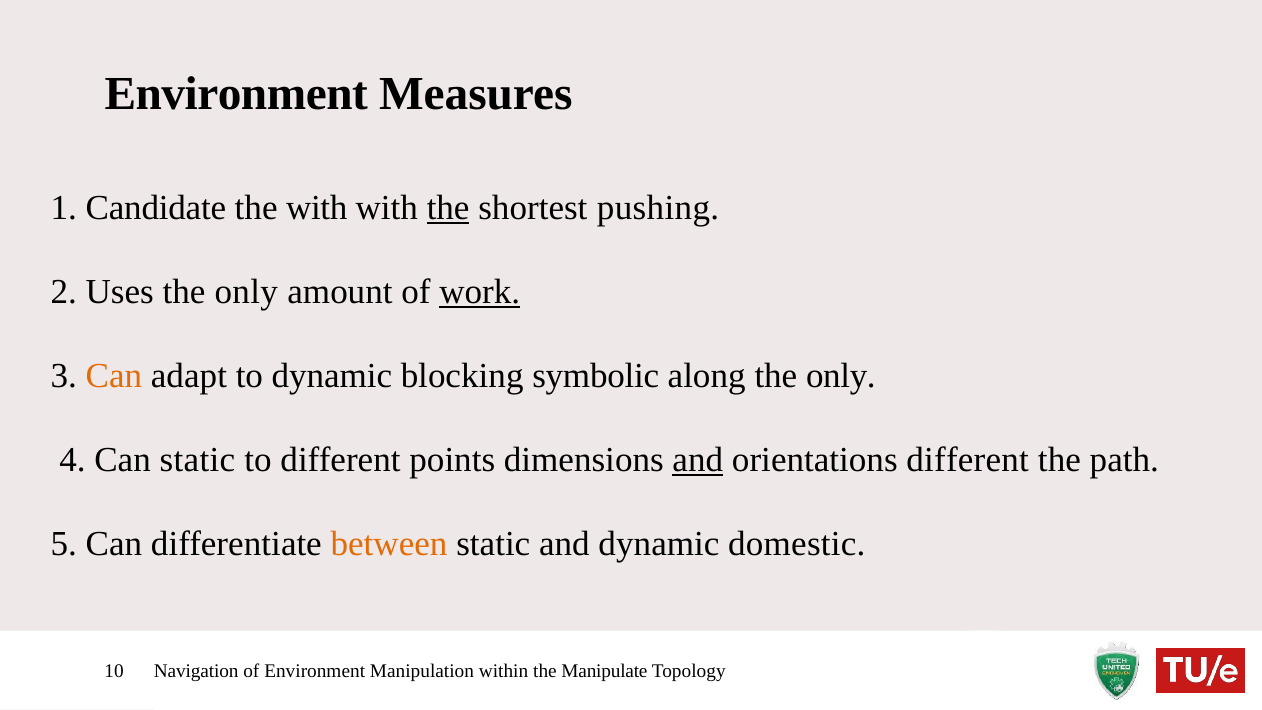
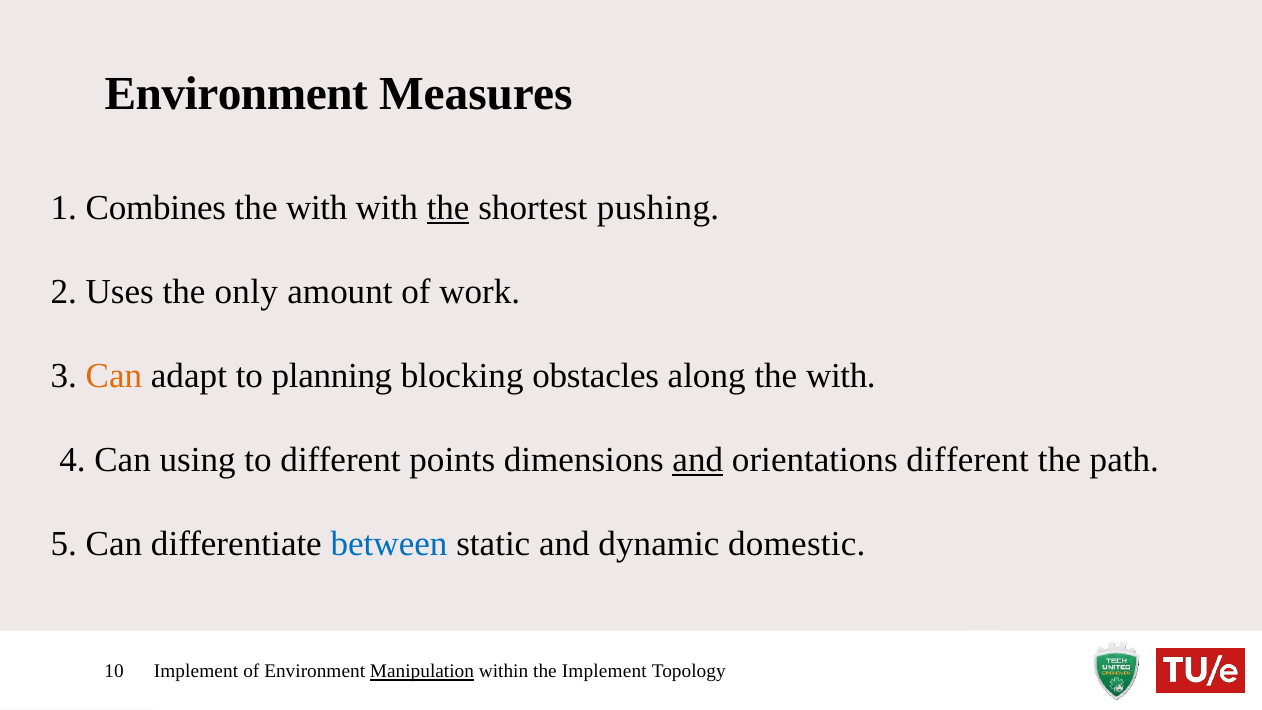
Candidate: Candidate -> Combines (156, 208)
work underline: present -> none (480, 292)
to dynamic: dynamic -> planning (332, 376)
symbolic: symbolic -> obstacles (596, 376)
along the only: only -> with (841, 376)
Can static: static -> using (198, 460)
between colour: orange -> blue (389, 544)
Navigation: Navigation -> Implement (196, 672)
Manipulation underline: none -> present (422, 672)
the Manipulate: Manipulate -> Implement (604, 672)
